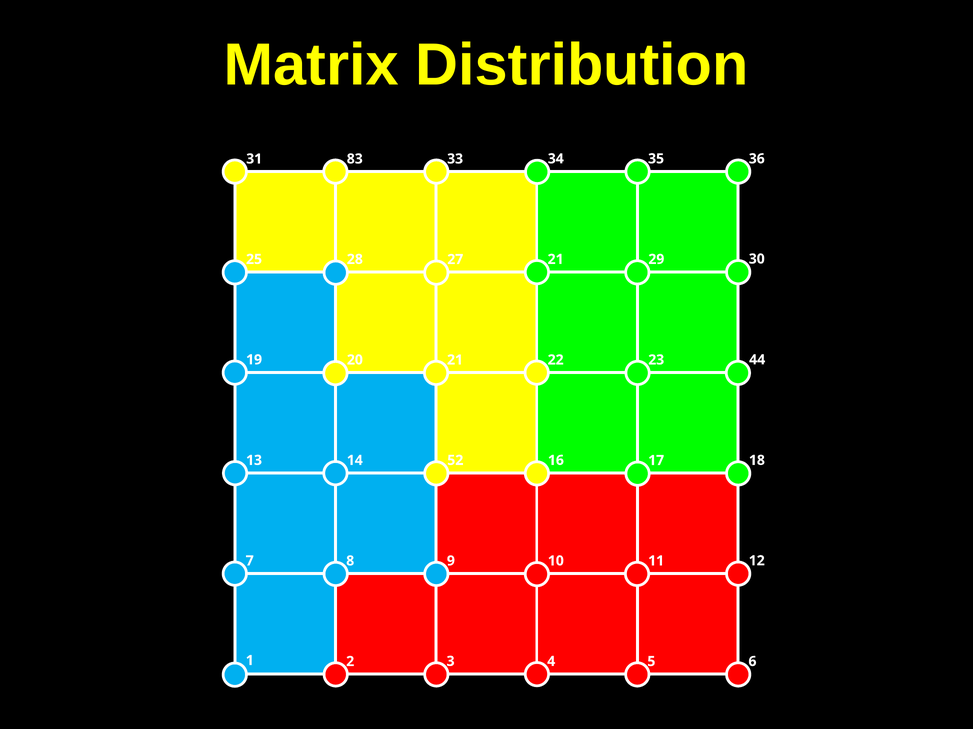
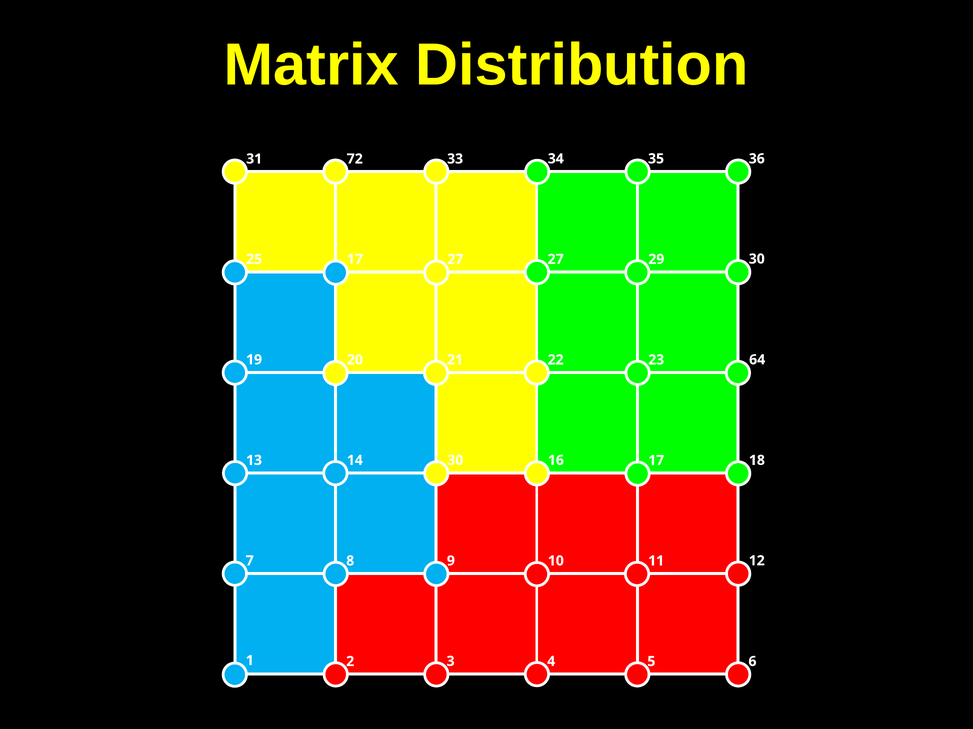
83: 83 -> 72 (355, 159)
25 28: 28 -> 17 (355, 260)
27 21: 21 -> 27 (556, 260)
44: 44 -> 64 (757, 360)
14 52: 52 -> 30 (455, 461)
